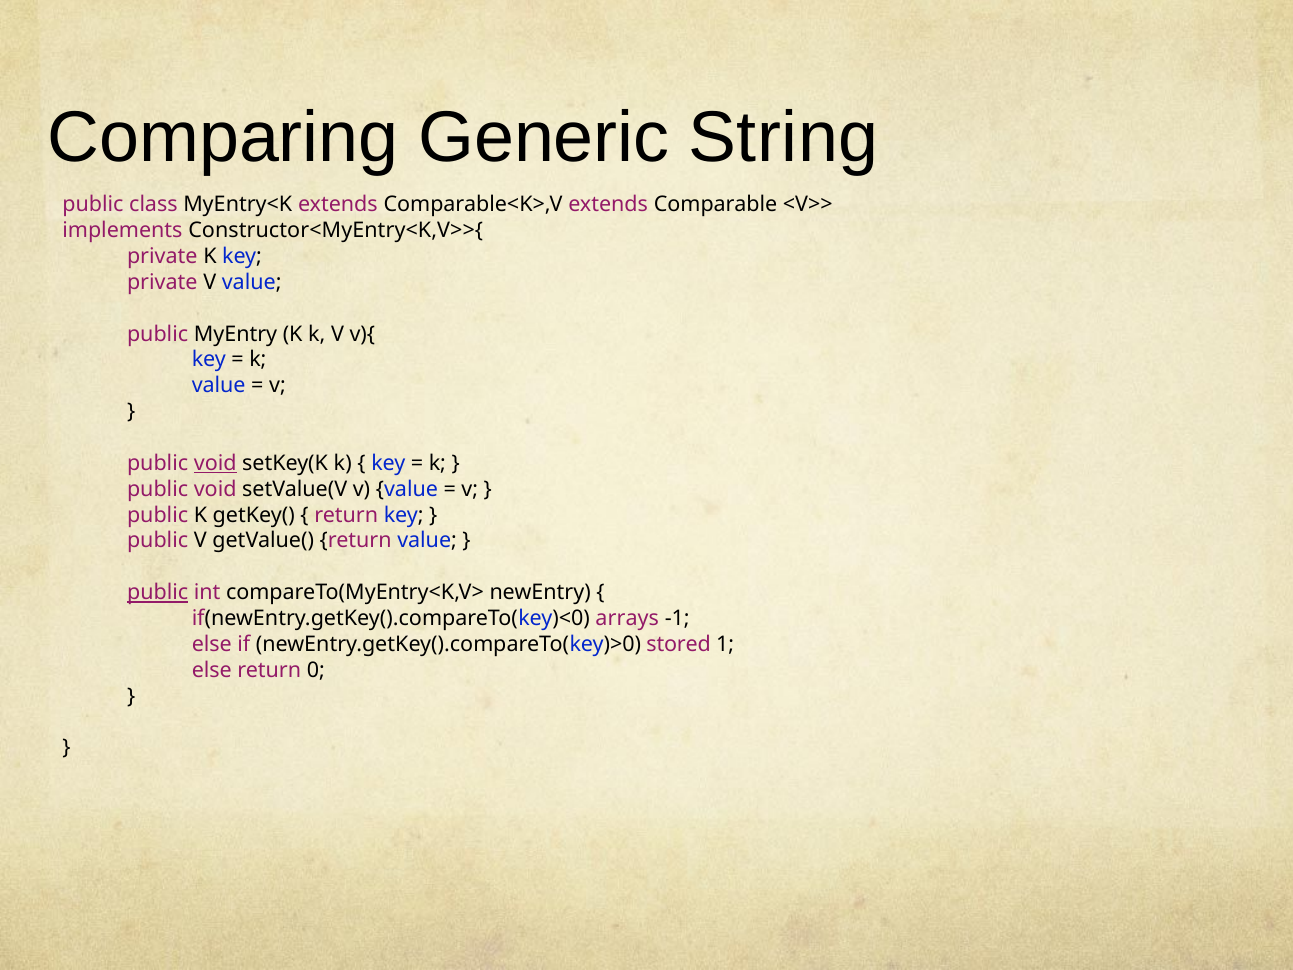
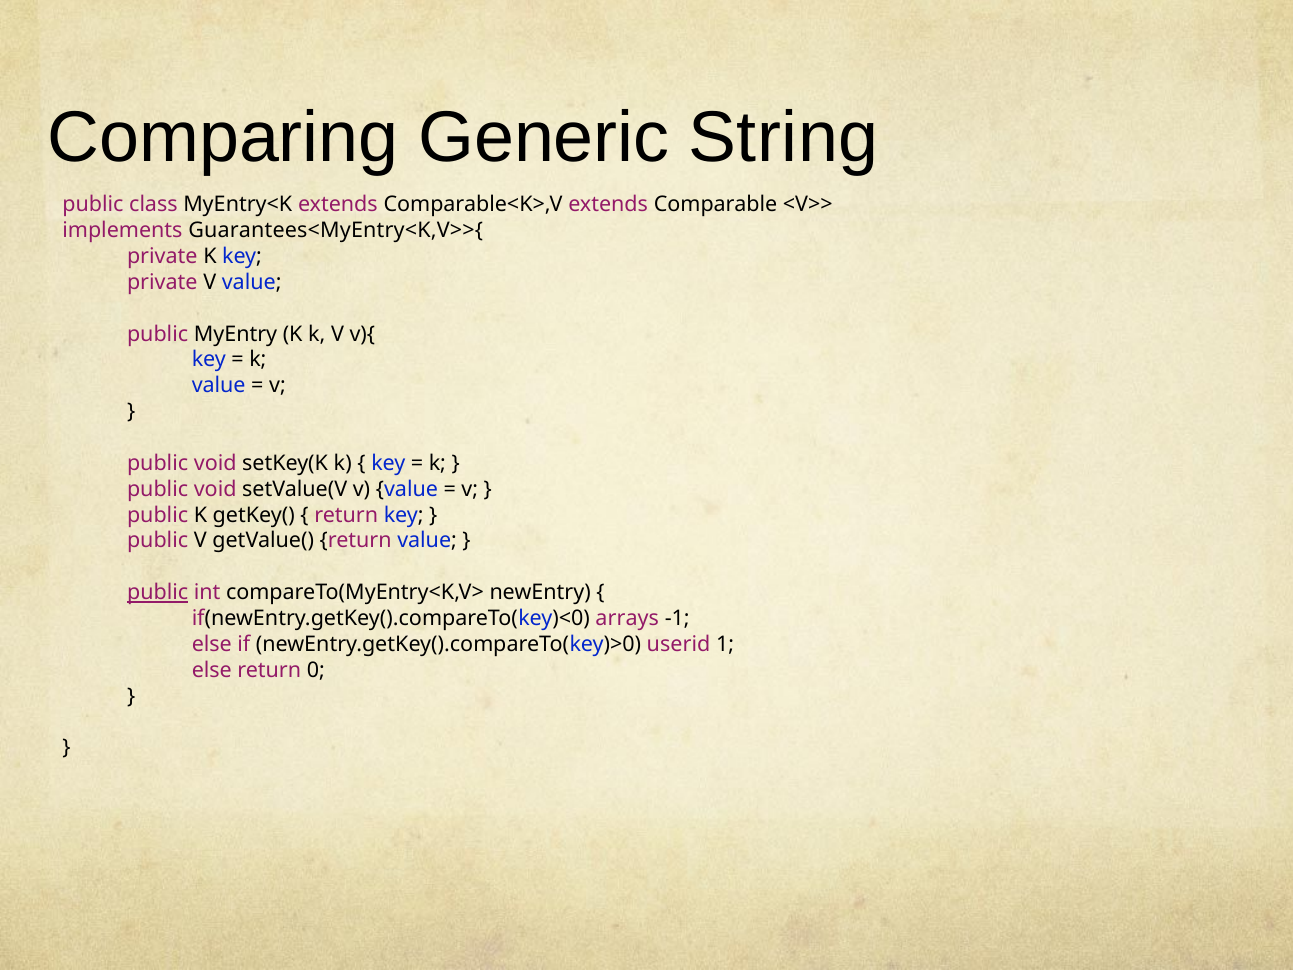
Constructor<MyEntry<K,V>>{: Constructor<MyEntry<K,V>>{ -> Guarantees<MyEntry<K,V>>{ (336, 230)
void underline: present -> none (215, 463)
stored: stored -> userid (679, 644)
